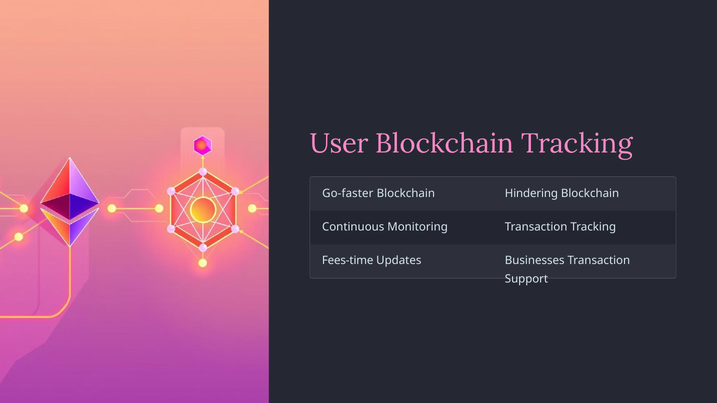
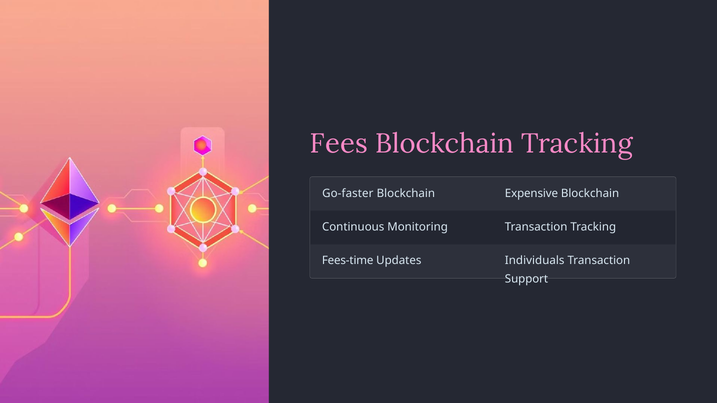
User: User -> Fees (339, 144)
Hindering: Hindering -> Expensive (531, 194)
Businesses: Businesses -> Individuals (535, 261)
